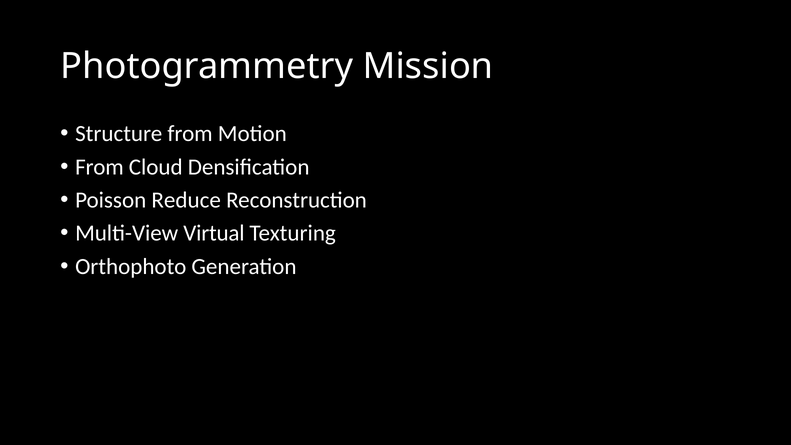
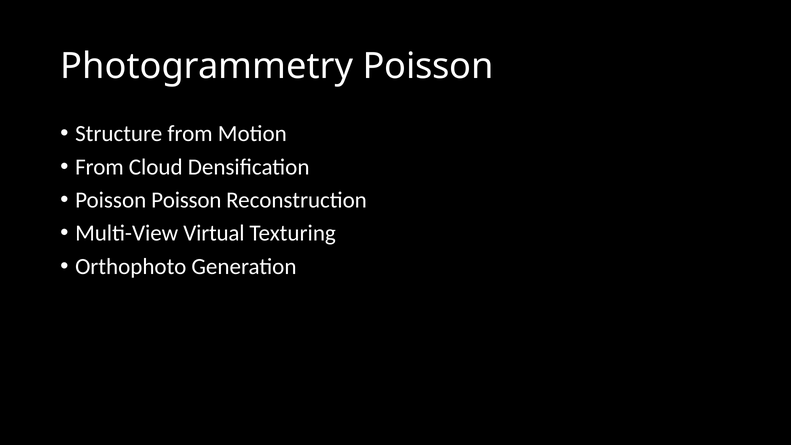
Photogrammetry Mission: Mission -> Poisson (428, 66)
Poisson Reduce: Reduce -> Poisson (186, 200)
